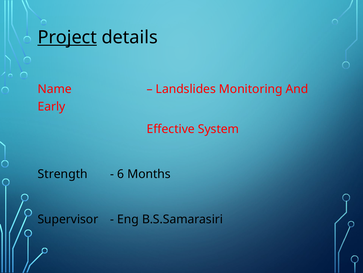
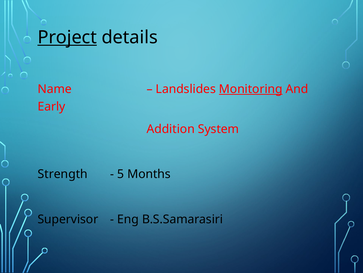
Monitoring underline: none -> present (251, 89)
Effective: Effective -> Addition (171, 129)
6: 6 -> 5 (121, 174)
